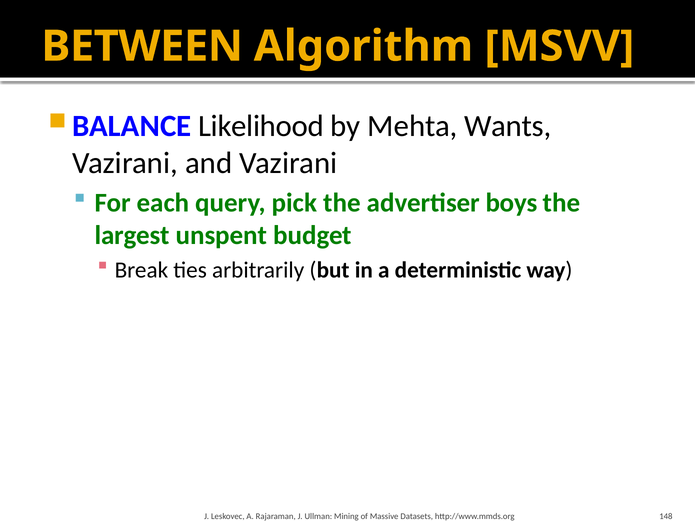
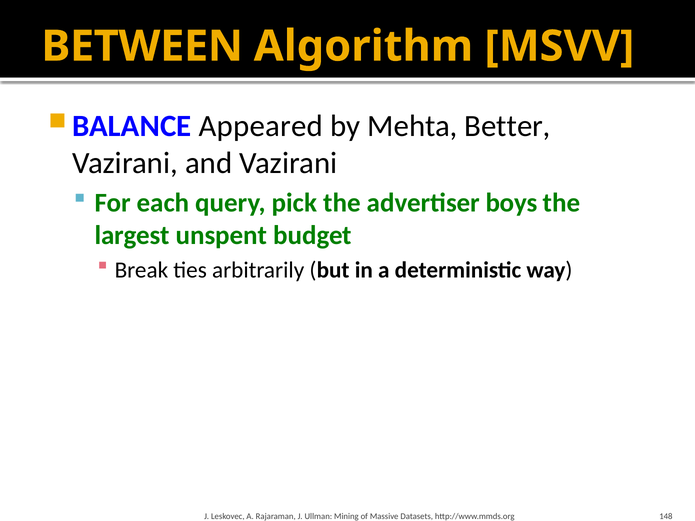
Likelihood: Likelihood -> Appeared (261, 126)
Wants: Wants -> Better (508, 126)
